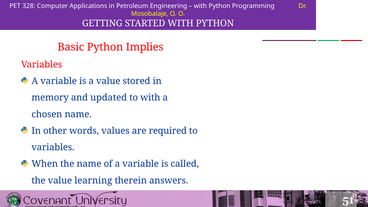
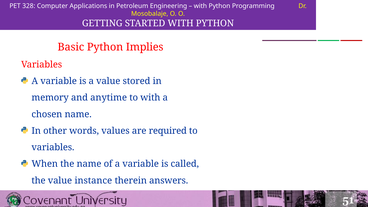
updated: updated -> anytime (109, 98)
learning: learning -> instance (93, 180)
